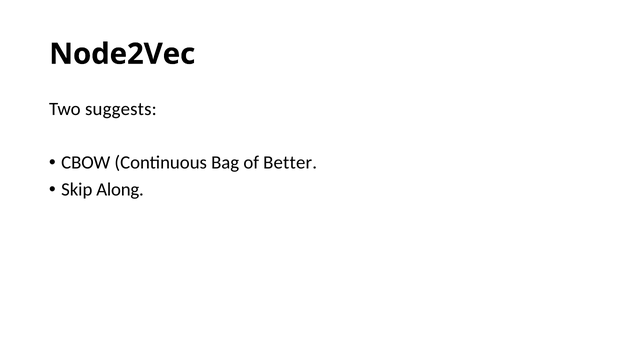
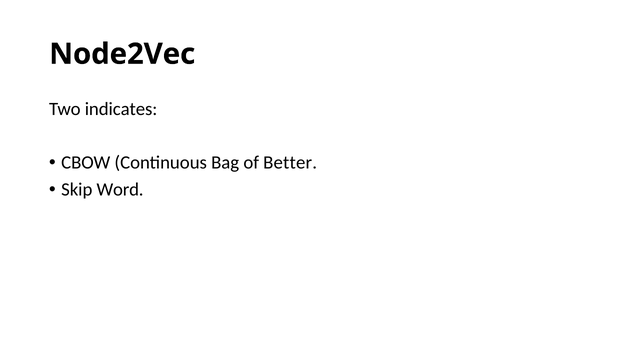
suggests: suggests -> indicates (121, 109)
Along: Along -> Word (120, 190)
